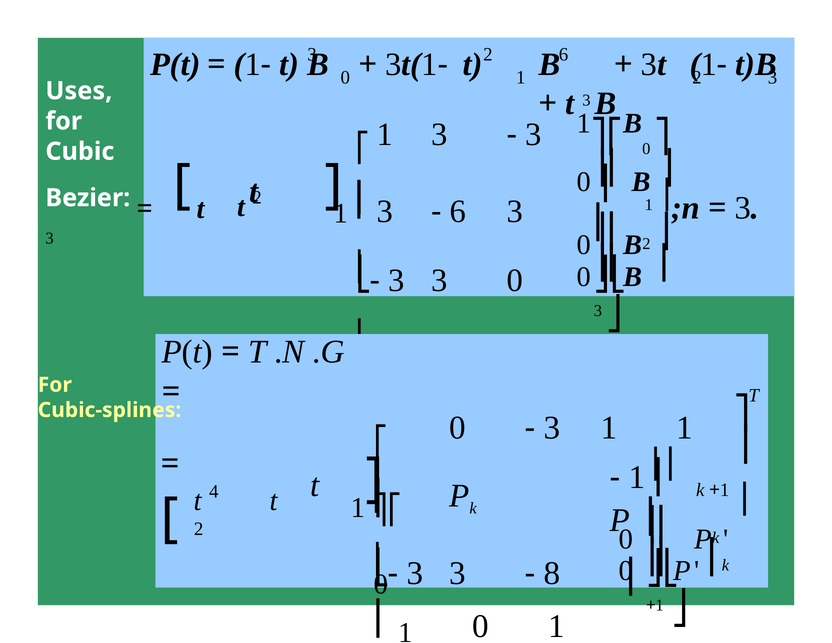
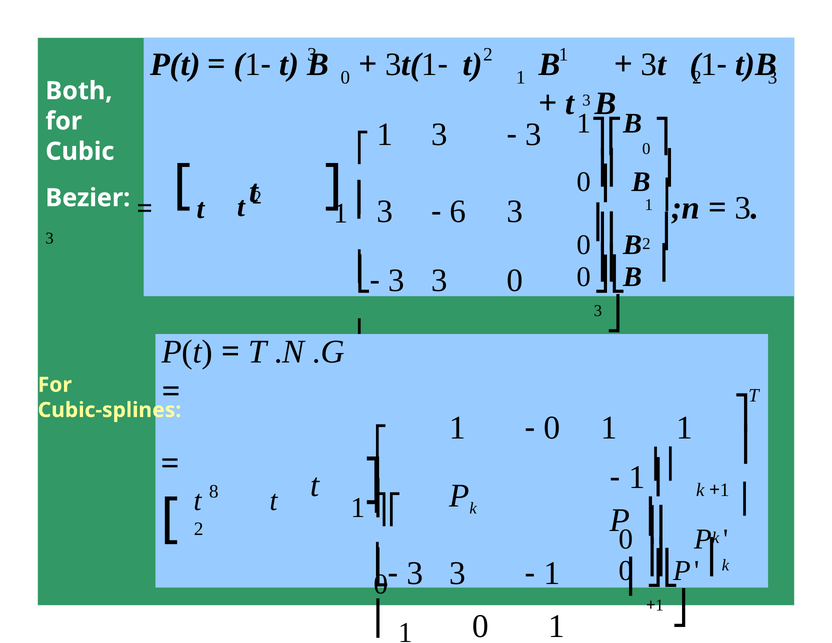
2 6: 6 -> 1 (564, 54)
Uses: Uses -> Both (79, 91)
0: 0 -> 1 (458, 428)
3: 3 -> 0 (552, 428)
4: 4 -> 8 (214, 492)
8: 8 -> 1 (552, 573)
